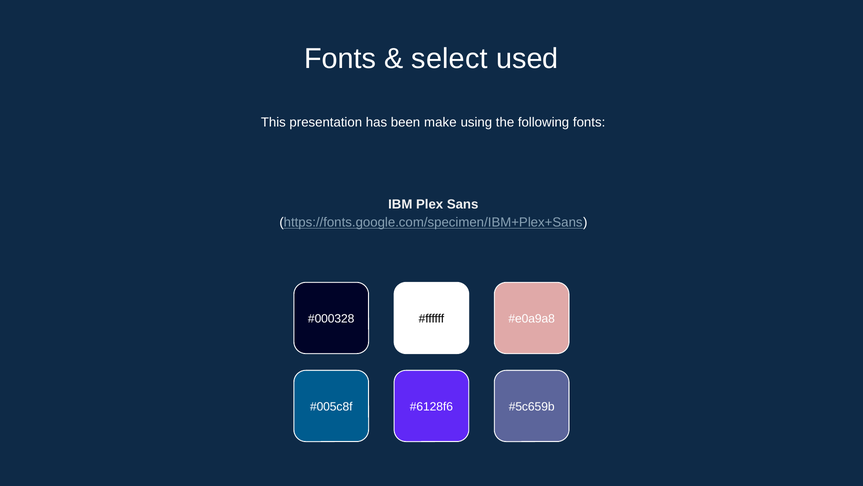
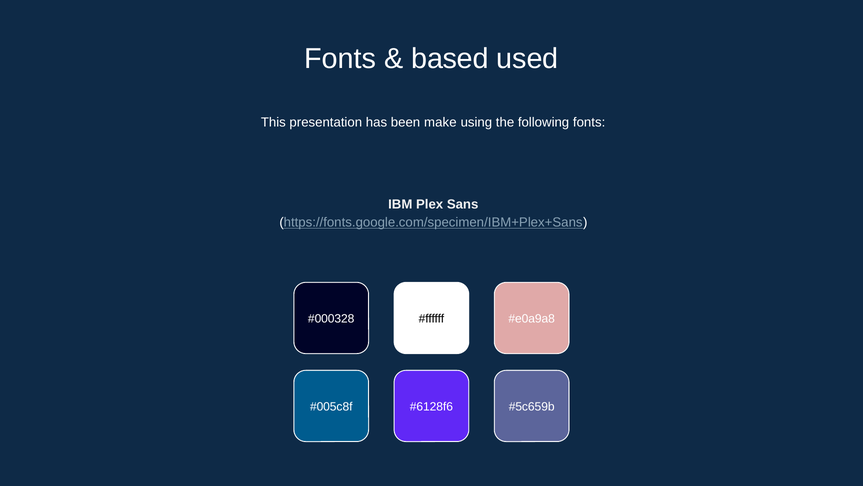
select: select -> based (450, 58)
